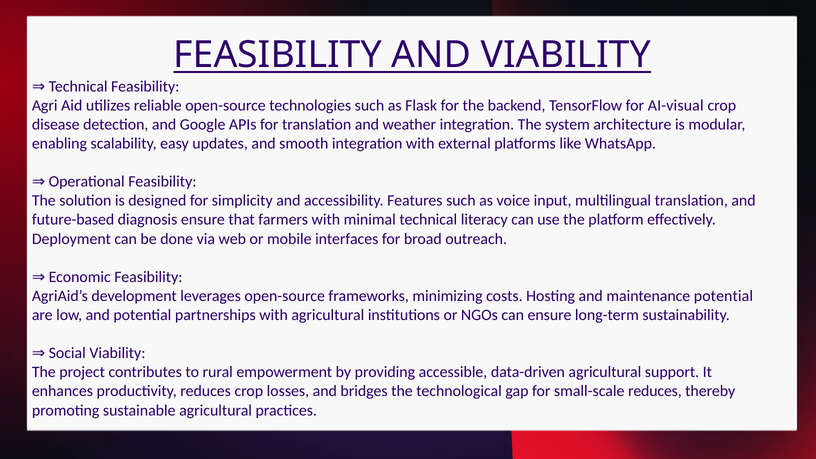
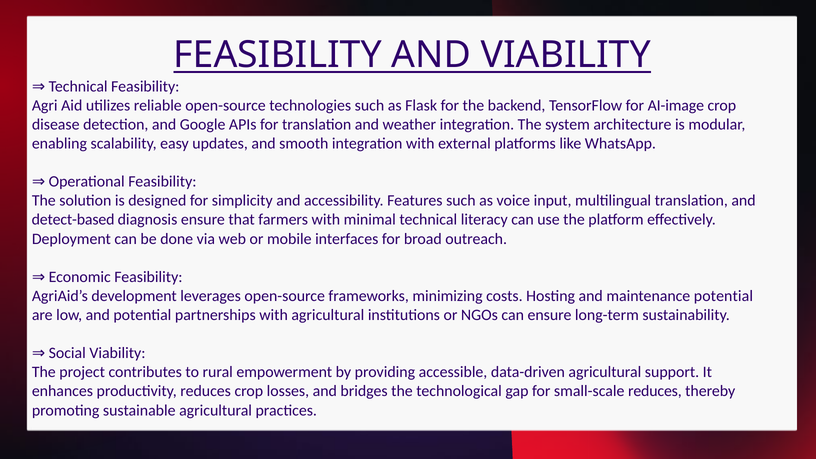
AI-visual: AI-visual -> AI-image (676, 105)
future-based: future-based -> detect-based (73, 220)
